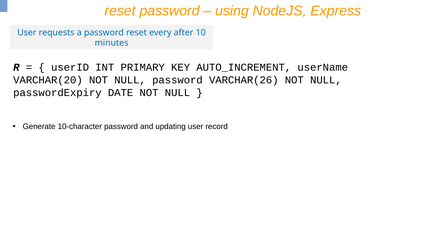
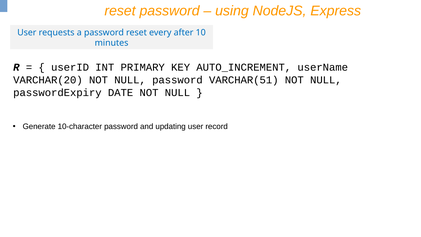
VARCHAR(26: VARCHAR(26 -> VARCHAR(51 (244, 80)
